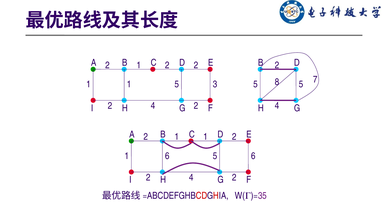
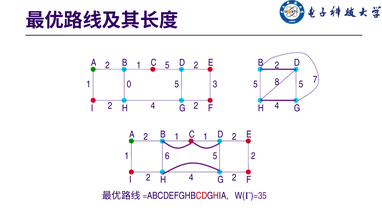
2 1 2: 2 -> 5 (167, 65)
1: 1 -> 0 (129, 84)
6 5 6: 6 -> 2 (253, 156)
